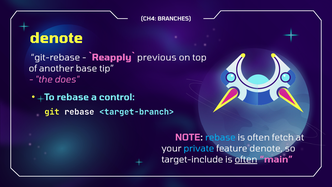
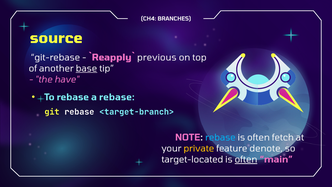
denote: denote -> source (56, 38)
base underline: none -> present (86, 68)
does: does -> have (67, 80)
a control: control -> rebase (117, 97)
private colour: light blue -> yellow (199, 148)
target-include: target-include -> target-located (192, 159)
